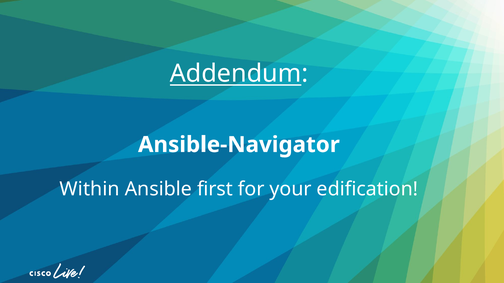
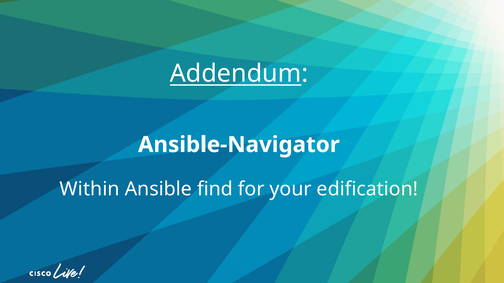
first: first -> find (215, 189)
